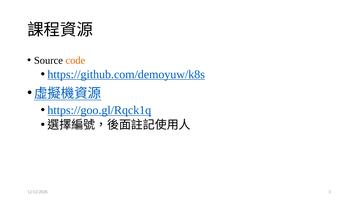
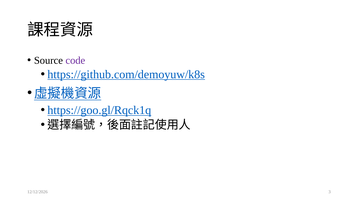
code colour: orange -> purple (75, 61)
